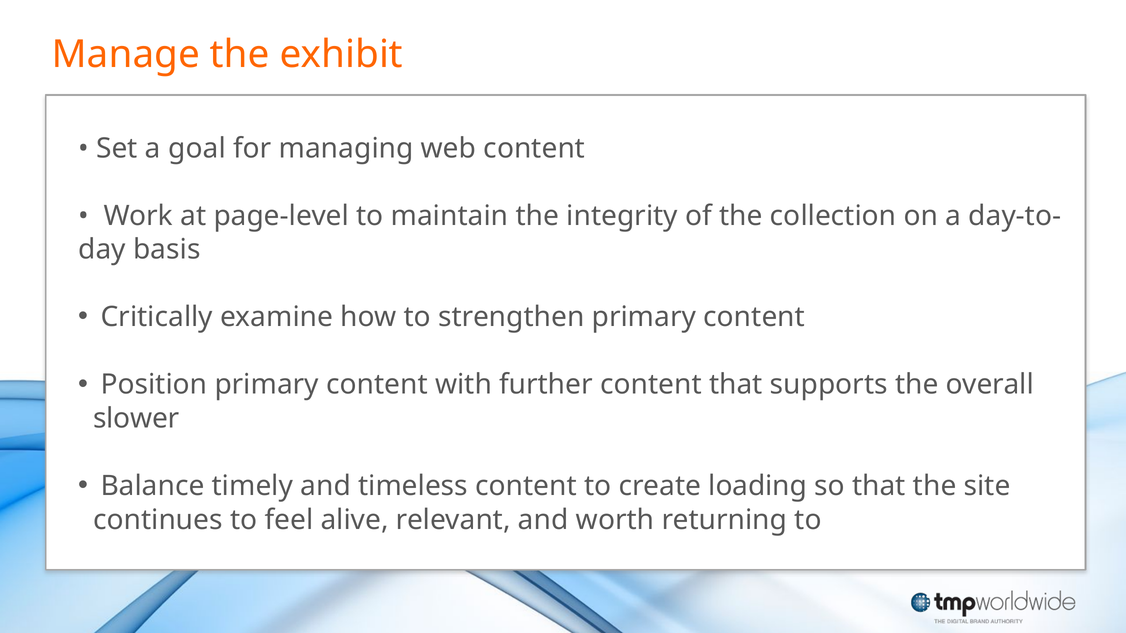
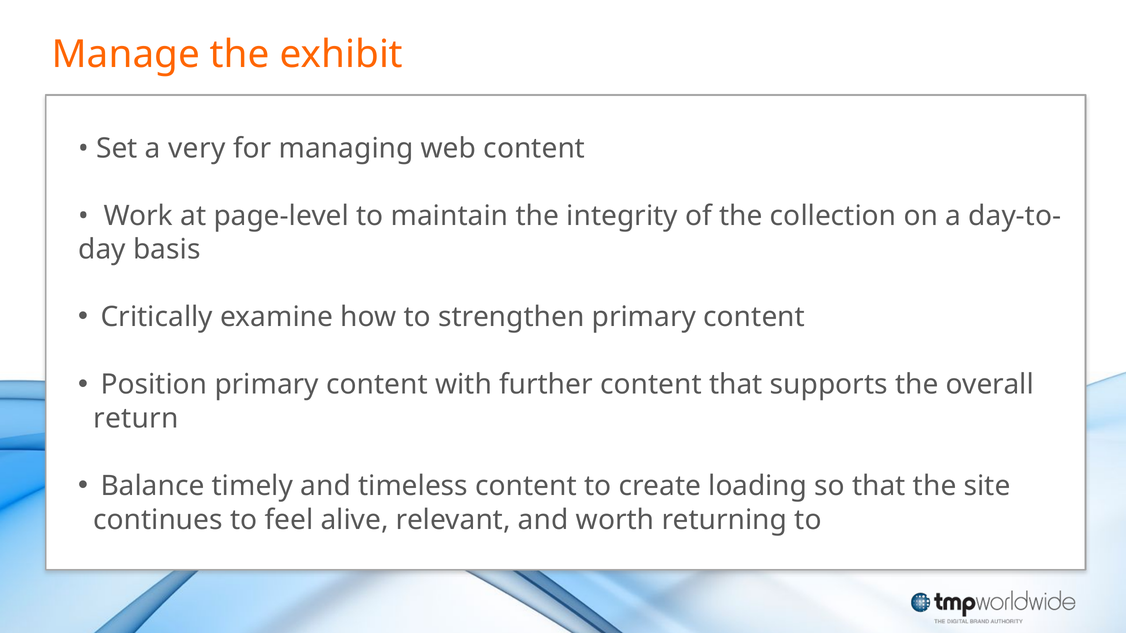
goal: goal -> very (197, 148)
slower: slower -> return (136, 419)
